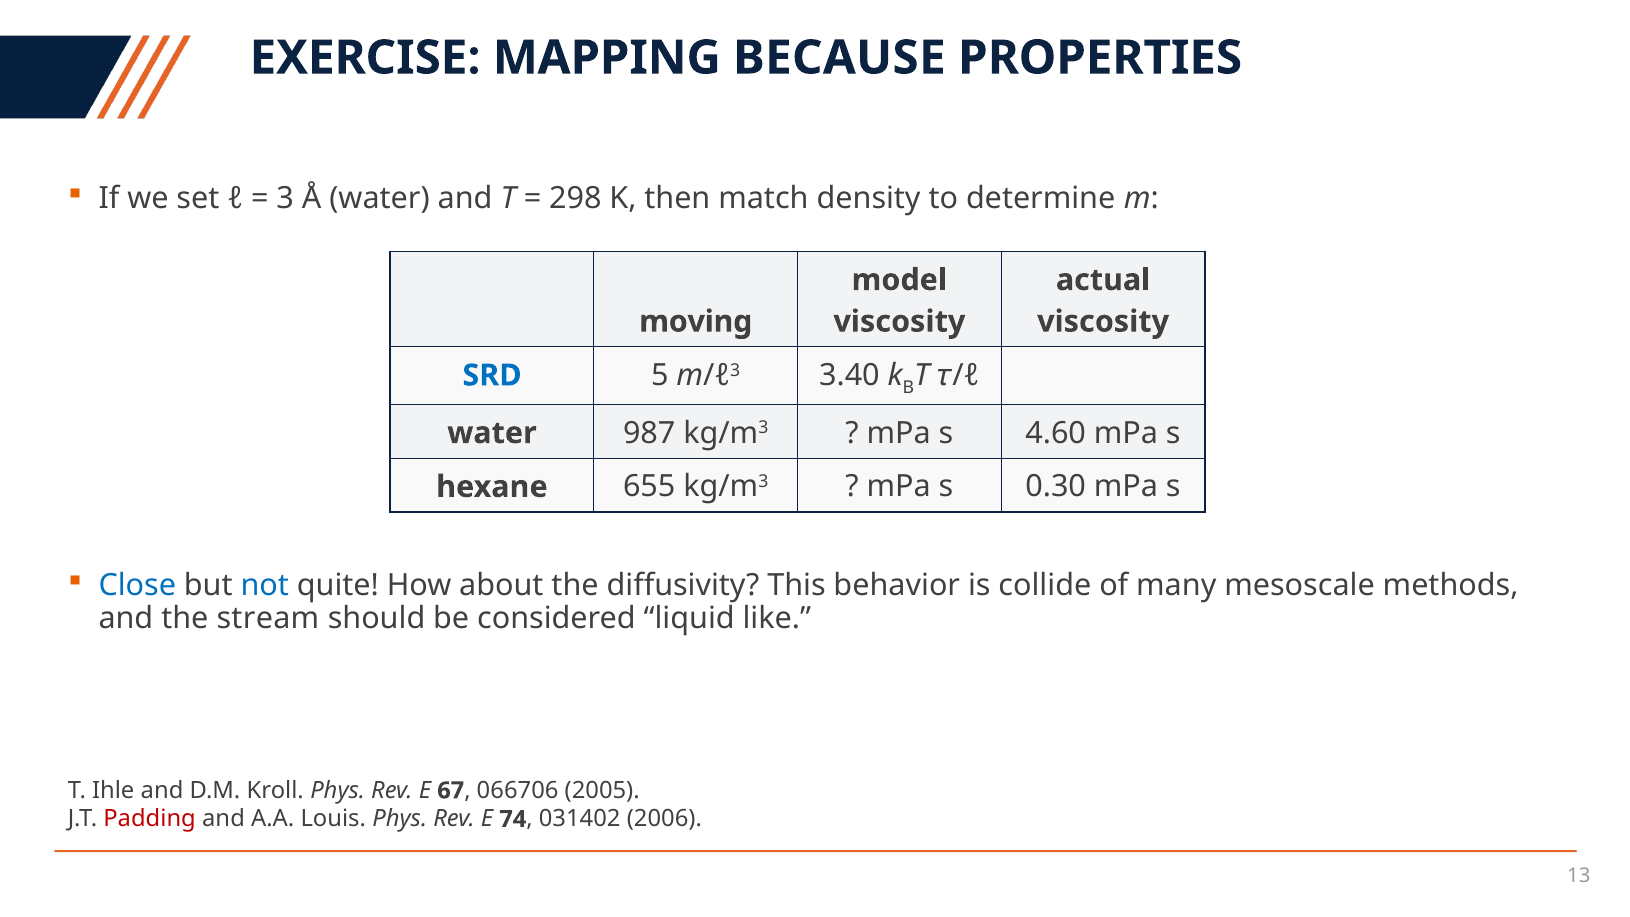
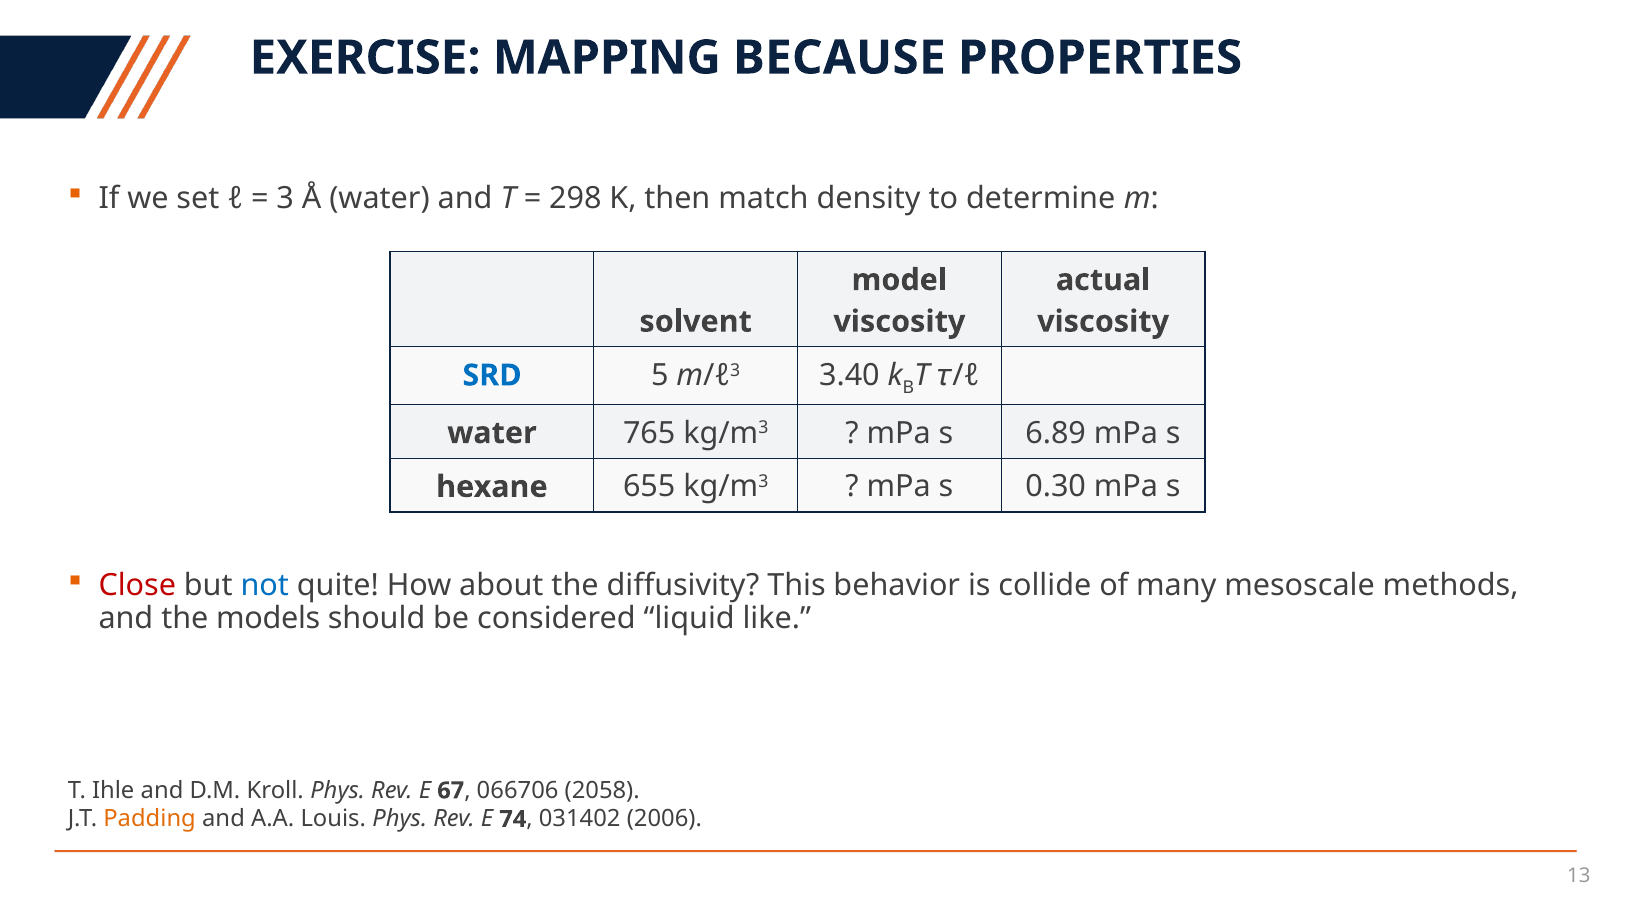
moving: moving -> solvent (696, 322)
987: 987 -> 765 (649, 433)
4.60: 4.60 -> 6.89 (1056, 433)
Close colour: blue -> red (137, 586)
stream: stream -> models (268, 619)
2005: 2005 -> 2058 (602, 790)
Padding colour: red -> orange (150, 819)
